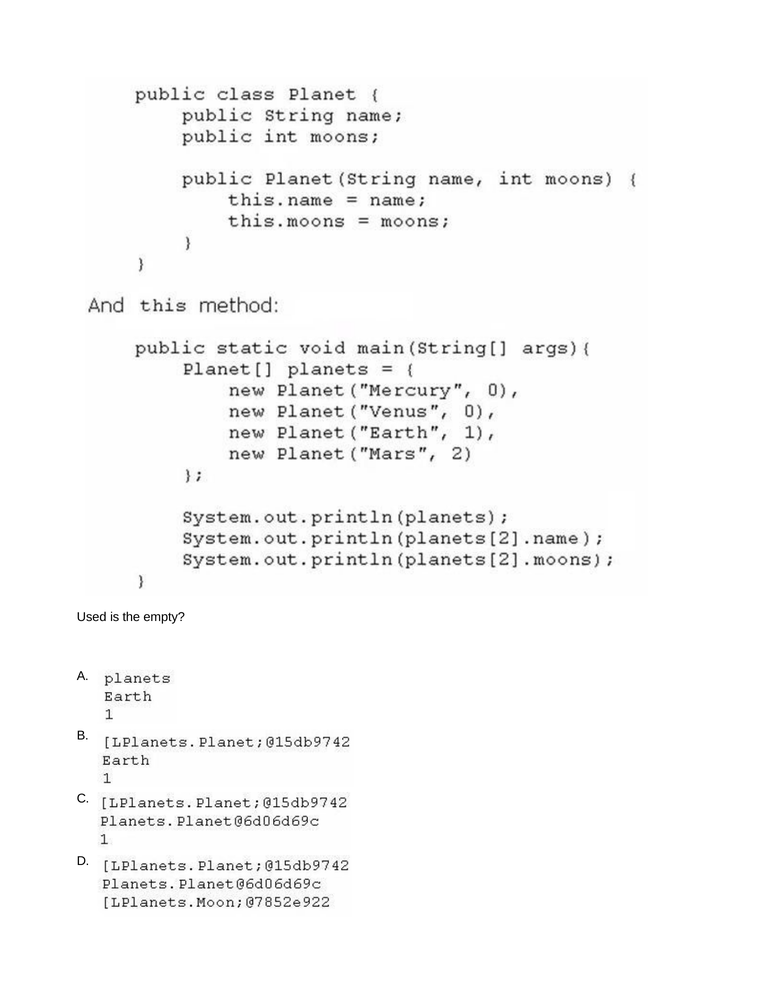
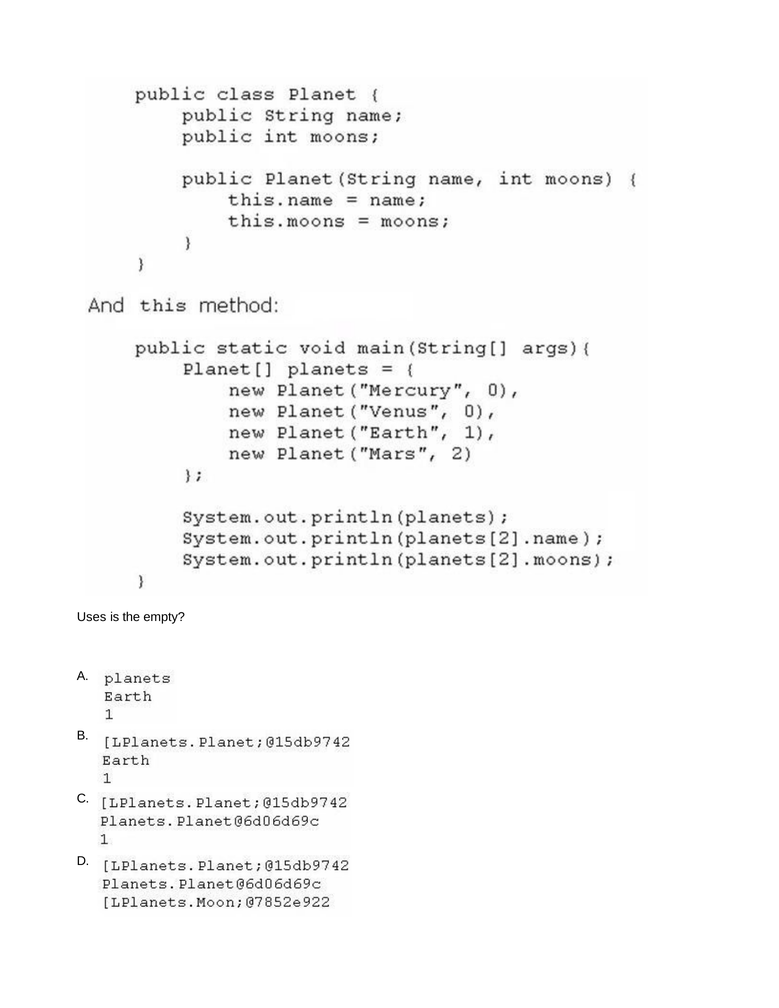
Used: Used -> Uses (92, 617)
